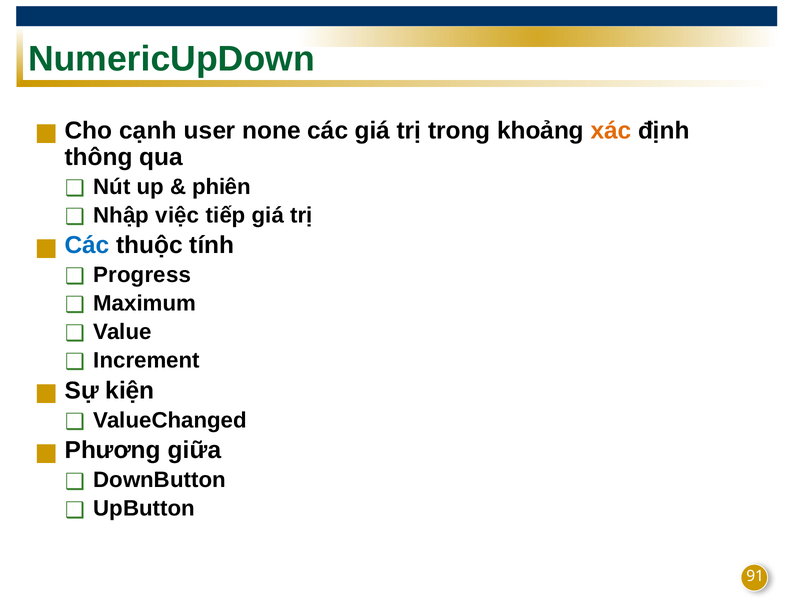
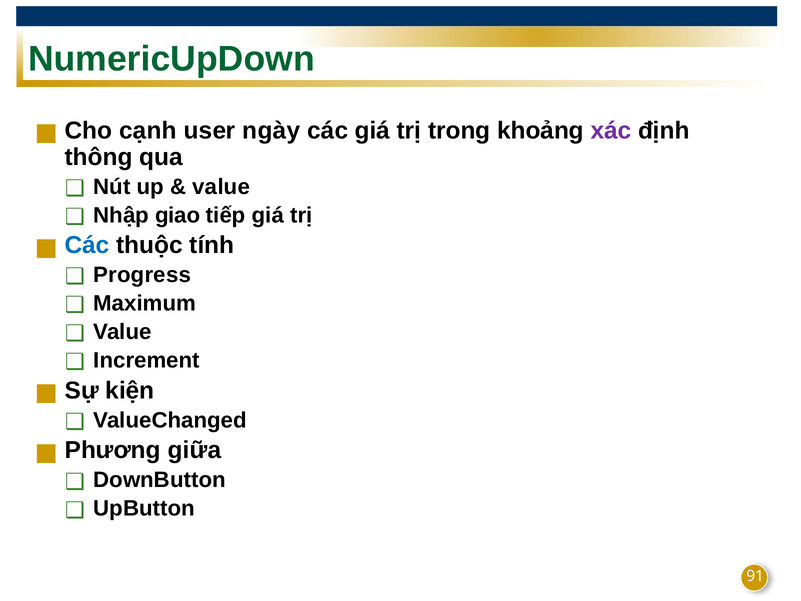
none: none -> ngày (271, 131)
xác colour: orange -> purple (611, 131)
phiên: phiên -> value (221, 187)
việc: việc -> giao (178, 215)
